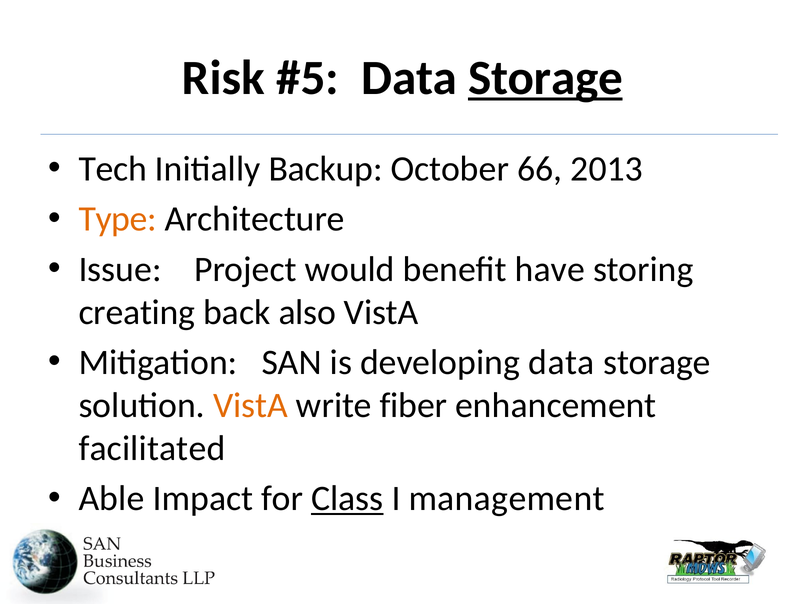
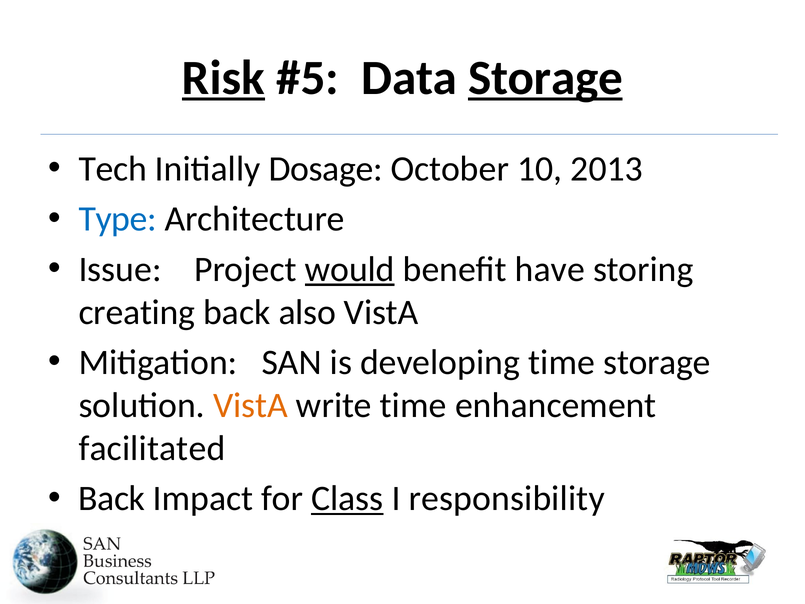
Risk underline: none -> present (223, 78)
Backup: Backup -> Dosage (326, 169)
66: 66 -> 10 (540, 169)
Type colour: orange -> blue (118, 219)
would underline: none -> present (350, 269)
developing data: data -> time (562, 362)
write fiber: fiber -> time (413, 405)
Able: Able -> Back (112, 498)
management: management -> responsibility (507, 498)
